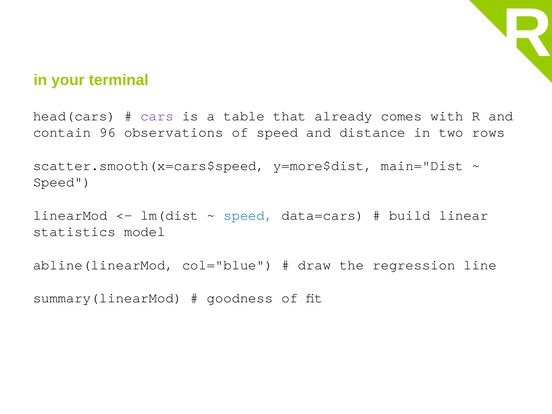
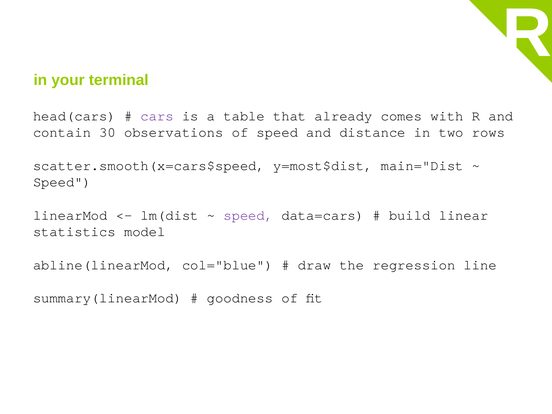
96: 96 -> 30 (108, 132)
y=more$dist: y=more$dist -> y=most$dist (323, 166)
speed colour: blue -> purple (248, 215)
